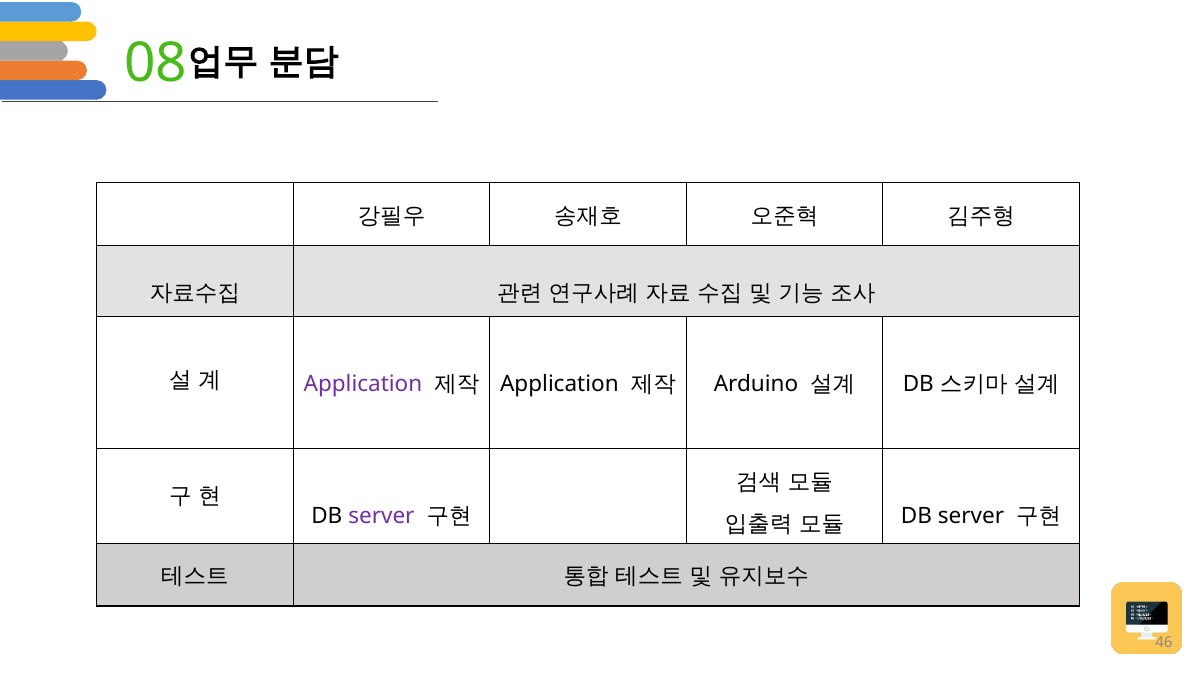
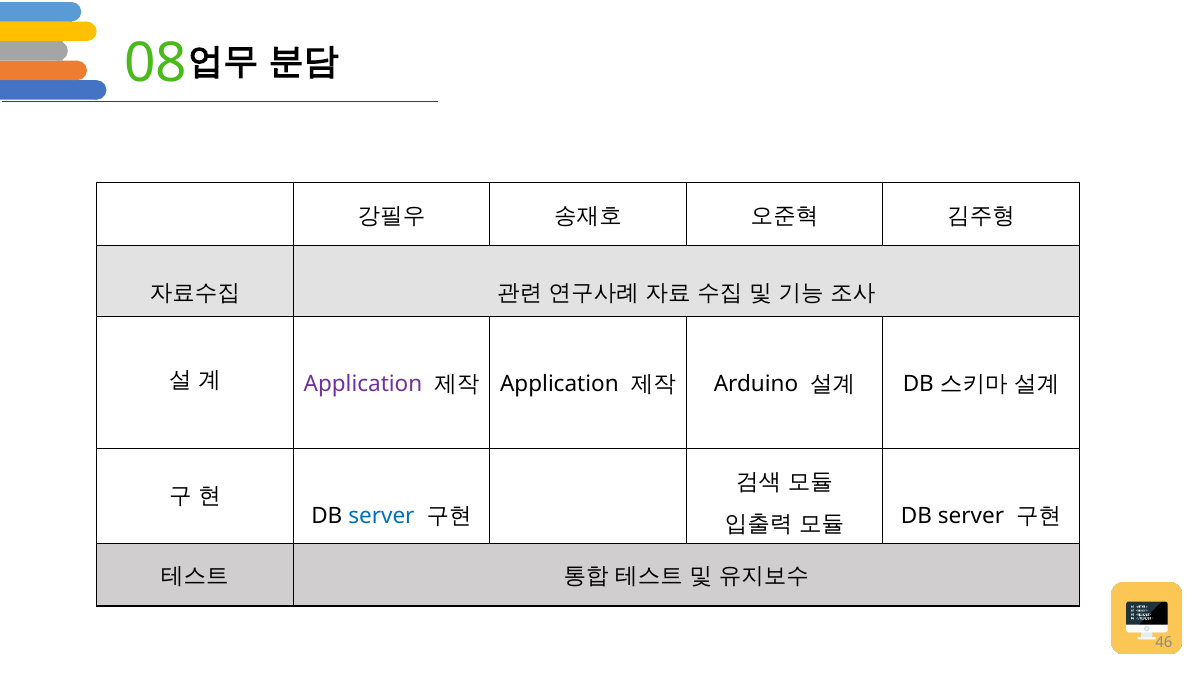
server colour: purple -> blue (381, 516)
